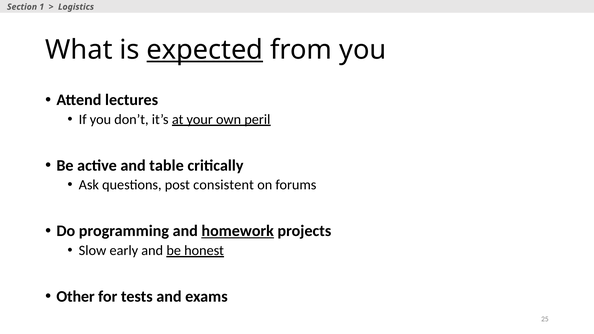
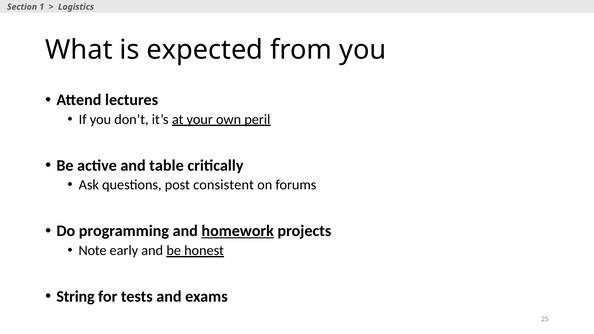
expected underline: present -> none (205, 50)
Slow: Slow -> Note (93, 251)
Other: Other -> String (76, 297)
